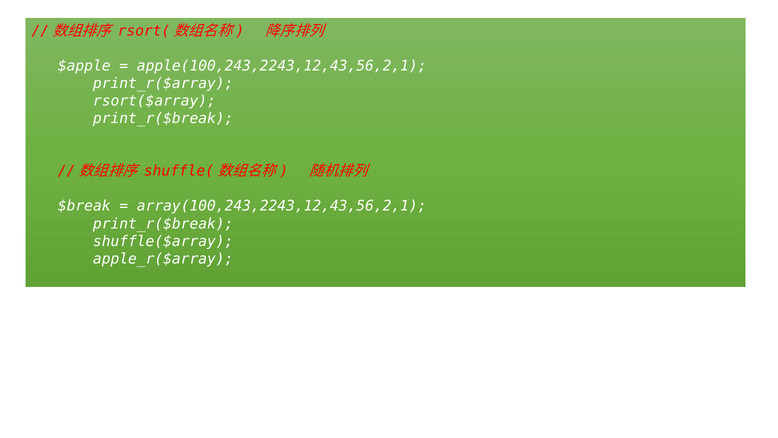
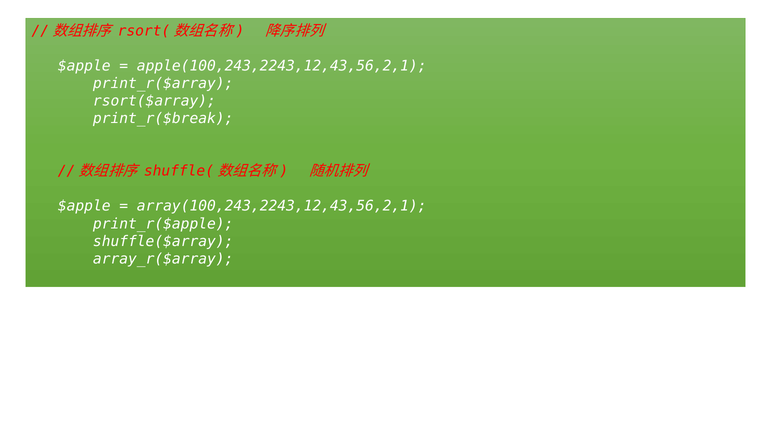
$break: $break -> $apple (84, 206)
print_r($break: print_r($break -> print_r($apple (163, 224)
apple_r($array: apple_r($array -> array_r($array (163, 259)
